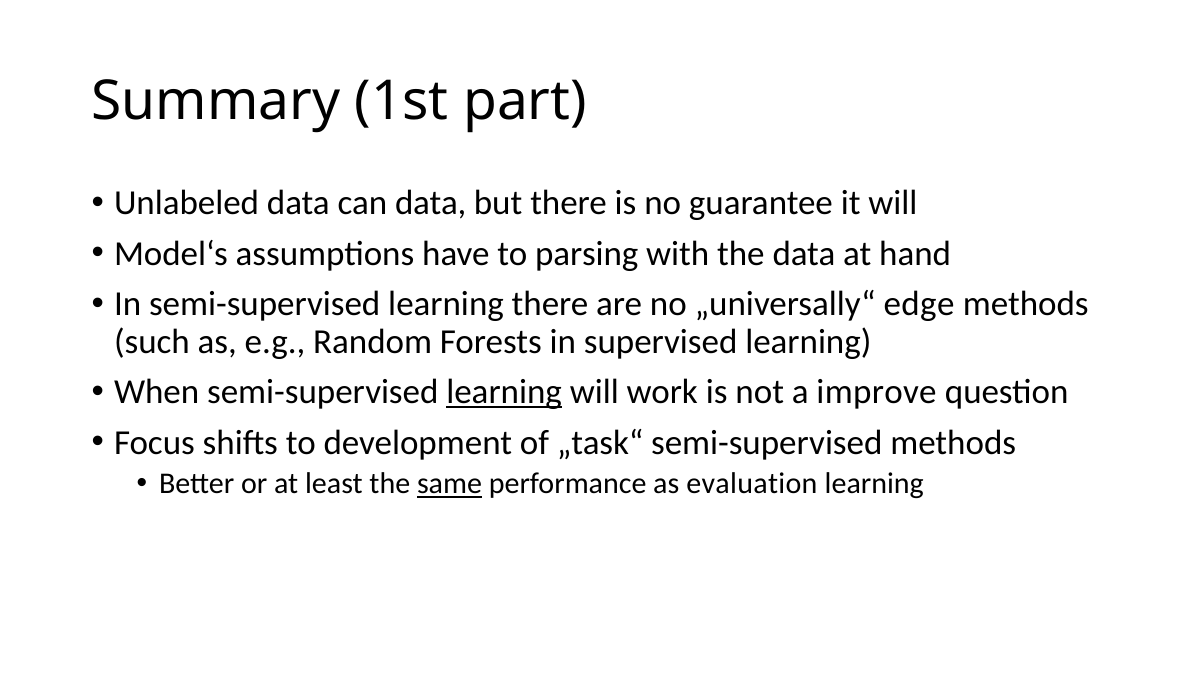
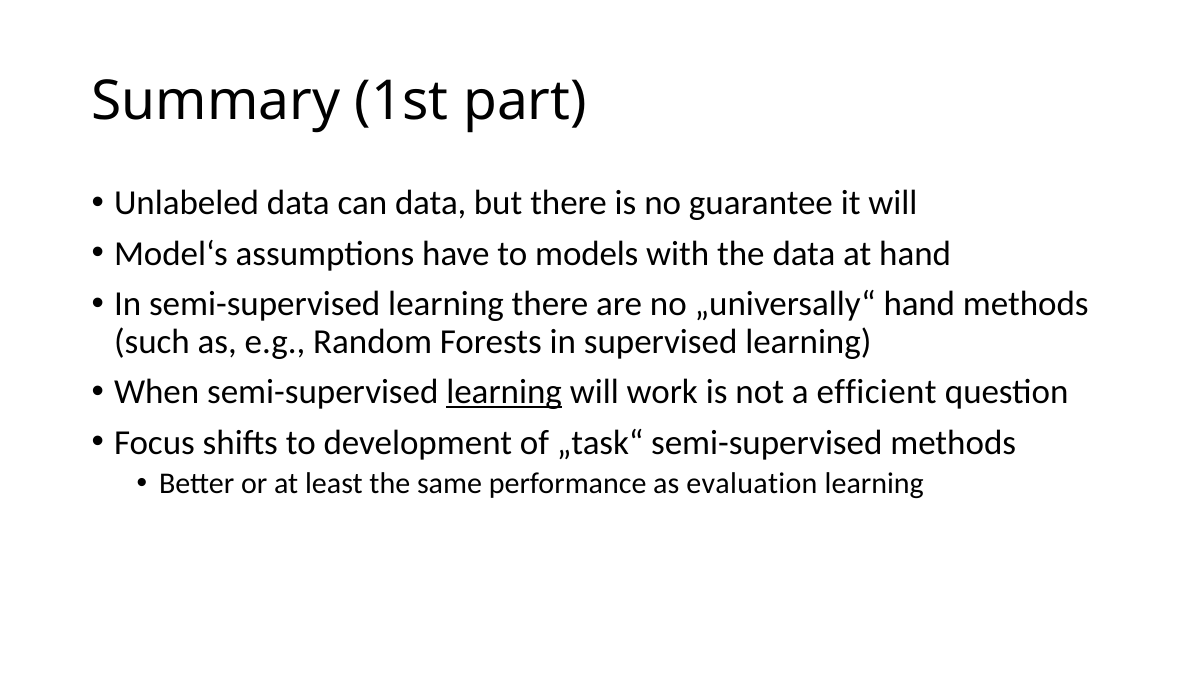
parsing: parsing -> models (587, 253)
„universally“ edge: edge -> hand (919, 304)
improve: improve -> efficient (877, 392)
same underline: present -> none (449, 484)
